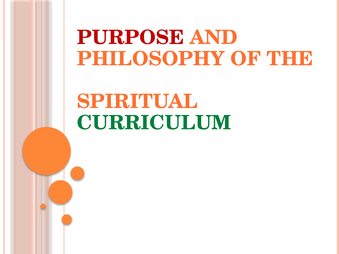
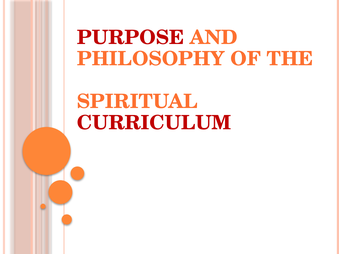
CURRICULUM colour: green -> red (154, 123)
